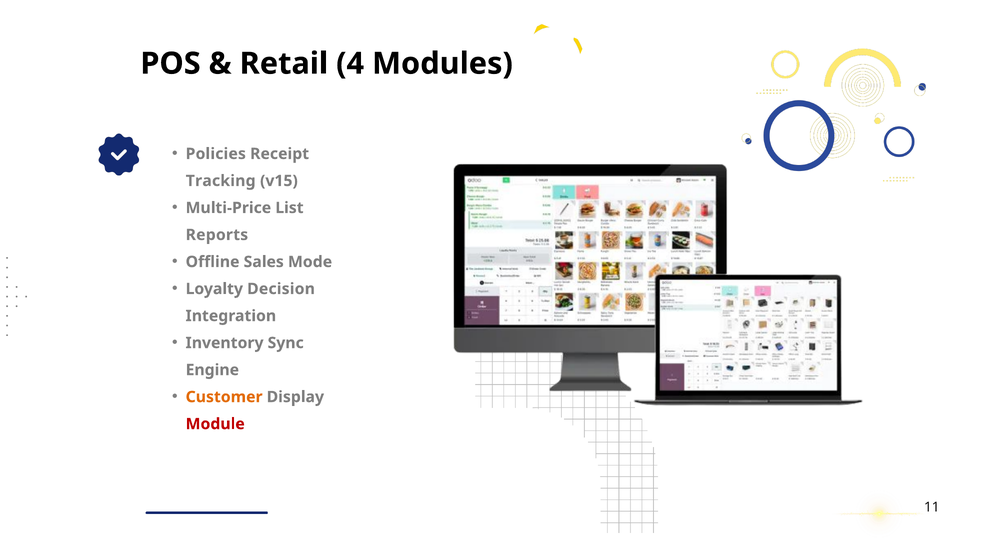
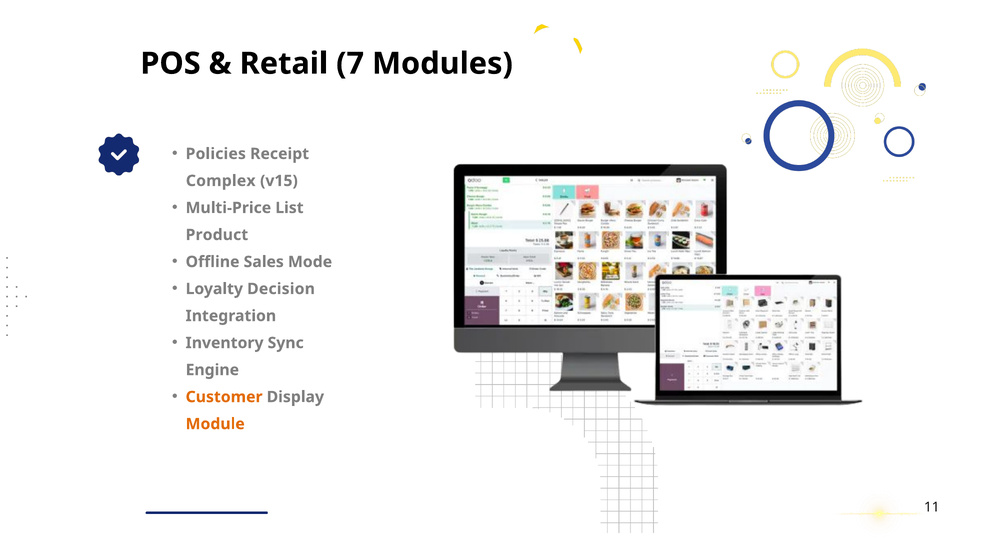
4: 4 -> 7 (350, 64)
Tracking: Tracking -> Complex (221, 181)
Reports: Reports -> Product (217, 235)
Module colour: red -> orange (215, 424)
